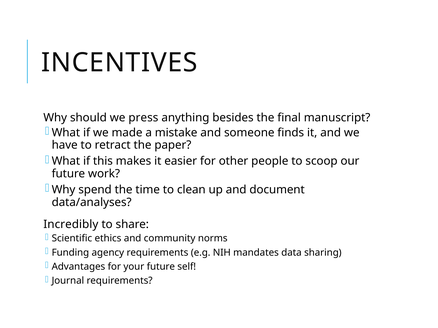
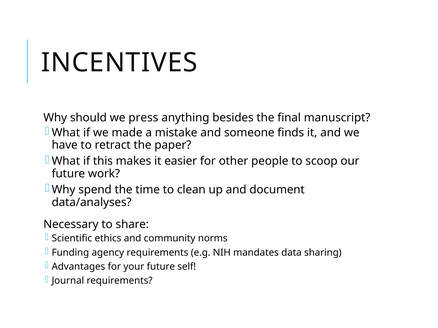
Incredibly: Incredibly -> Necessary (71, 225)
